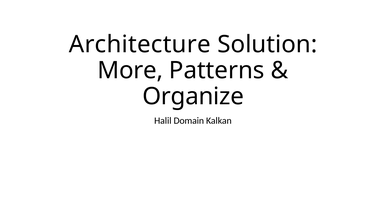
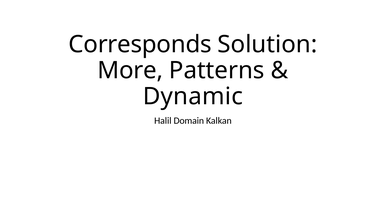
Architecture: Architecture -> Corresponds (140, 44)
Organize: Organize -> Dynamic (193, 96)
